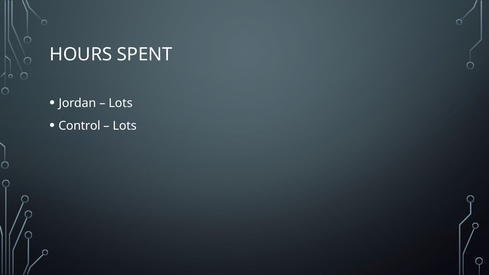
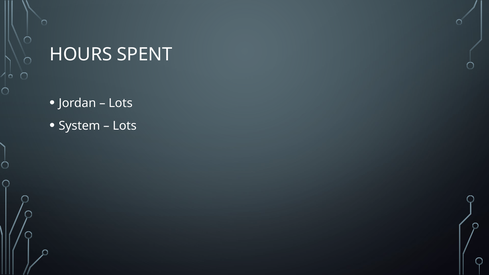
Control: Control -> System (79, 126)
